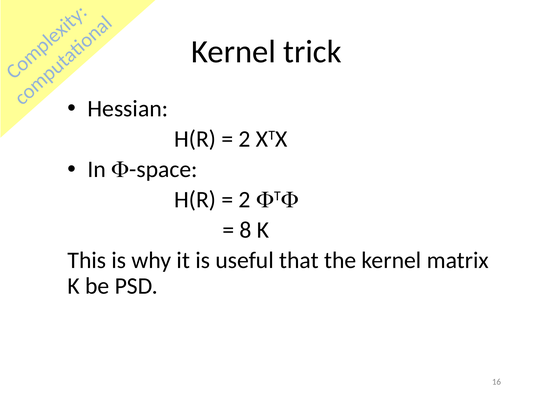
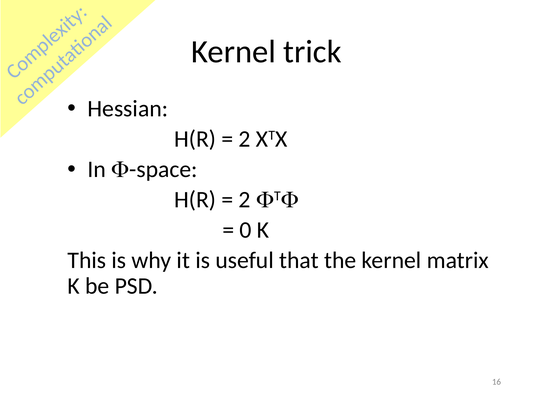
8: 8 -> 0 (245, 230)
